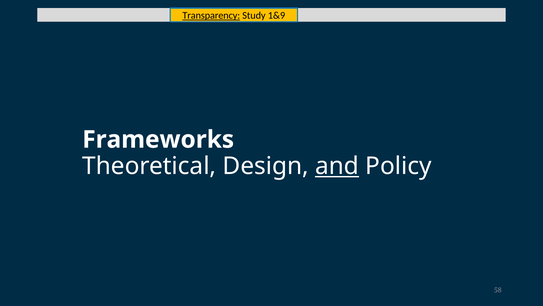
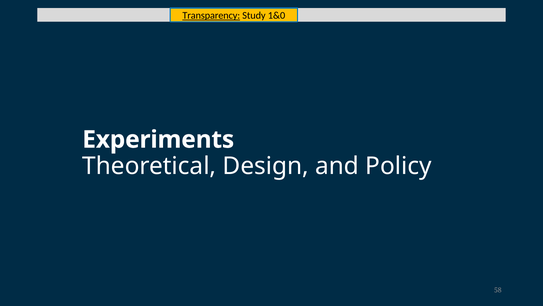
1&9: 1&9 -> 1&0 (277, 16)
Frameworks: Frameworks -> Experiments (158, 139)
and underline: present -> none (337, 166)
